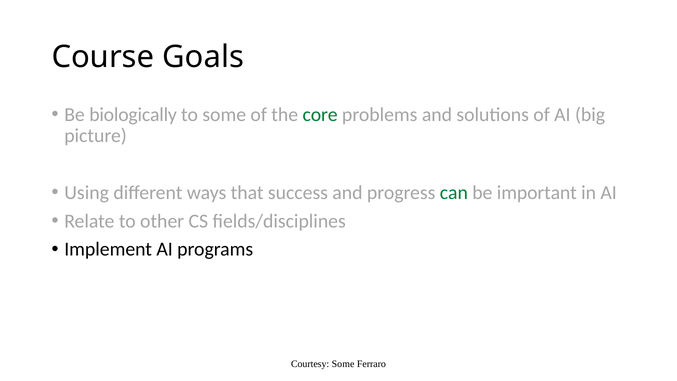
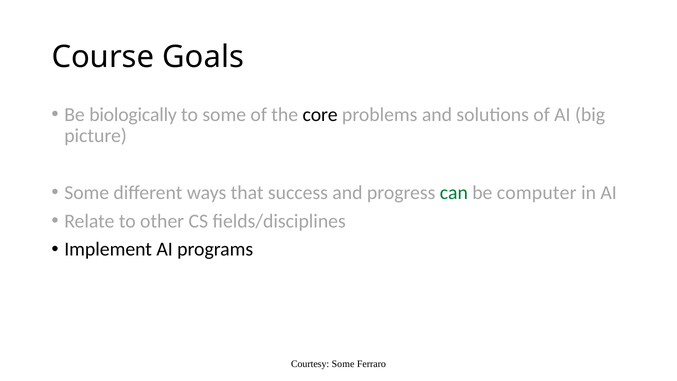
core colour: green -> black (320, 114)
Using: Using -> Some (87, 193)
important: important -> computer (537, 193)
